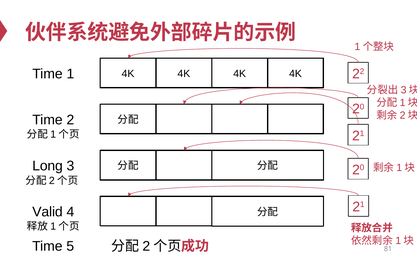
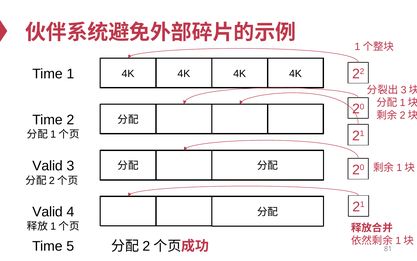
Long: Long -> Valid (48, 166)
